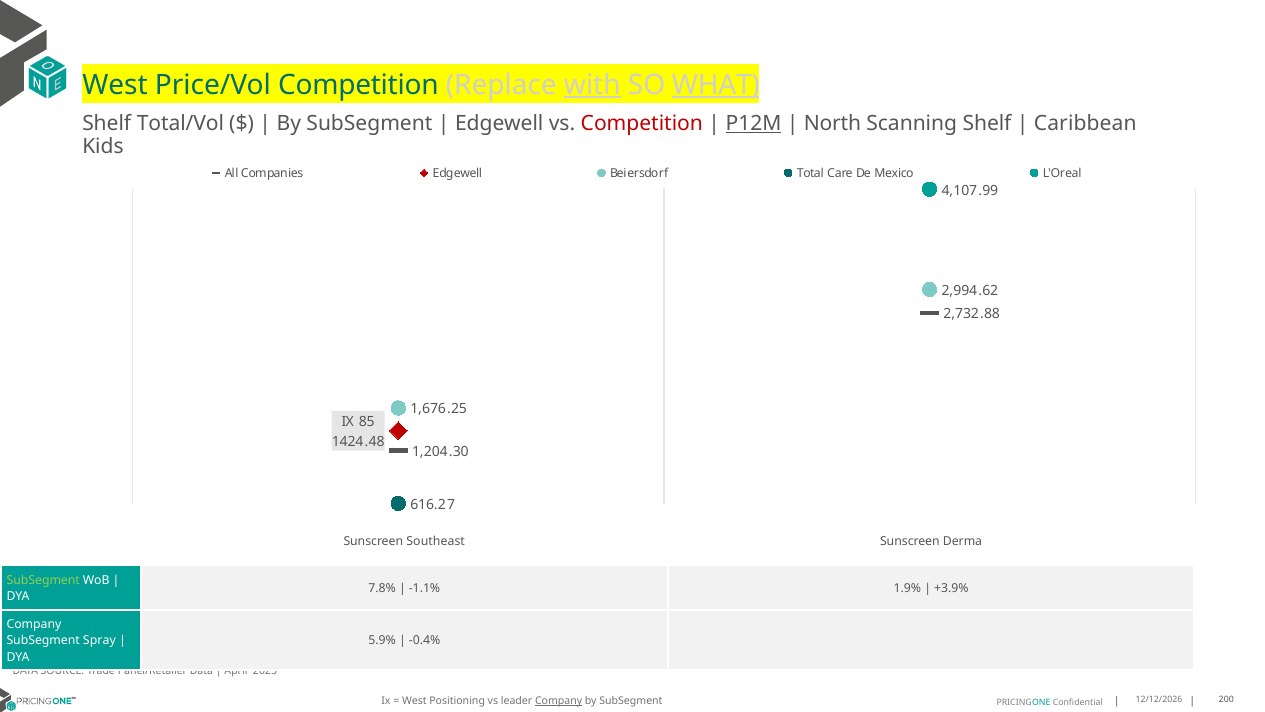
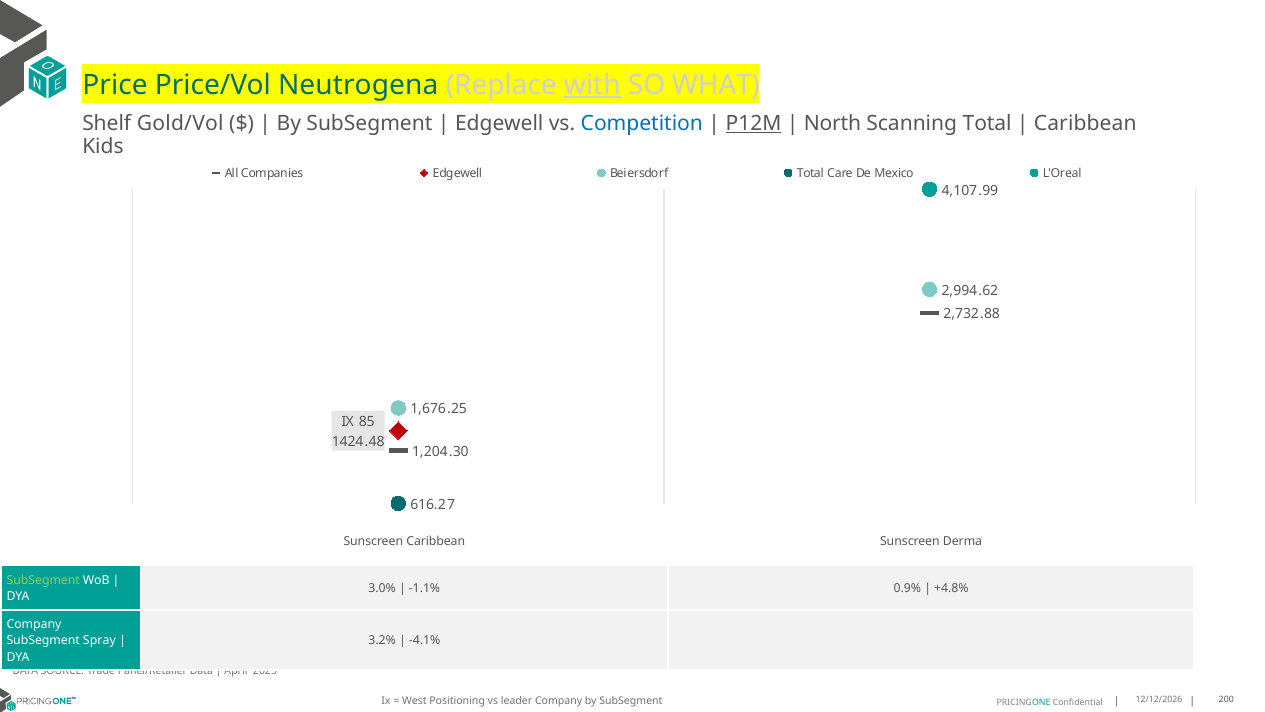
West: West -> Price (115, 85)
Price/Vol Competition: Competition -> Neutrogena (358, 85)
WHAT underline: present -> none (716, 85)
Total/Vol: Total/Vol -> Gold/Vol (180, 123)
Competition colour: red -> blue (642, 123)
Scanning Shelf: Shelf -> Total (987, 123)
Sunscreen Southeast: Southeast -> Caribbean (436, 541)
7.8%: 7.8% -> 3.0% (382, 588)
1.9%: 1.9% -> 0.9% (907, 588)
+3.9%: +3.9% -> +4.8% (951, 588)
5.9%: 5.9% -> 3.2% (382, 640)
-0.4%: -0.4% -> -4.1% (425, 640)
Company underline: present -> none (559, 700)
